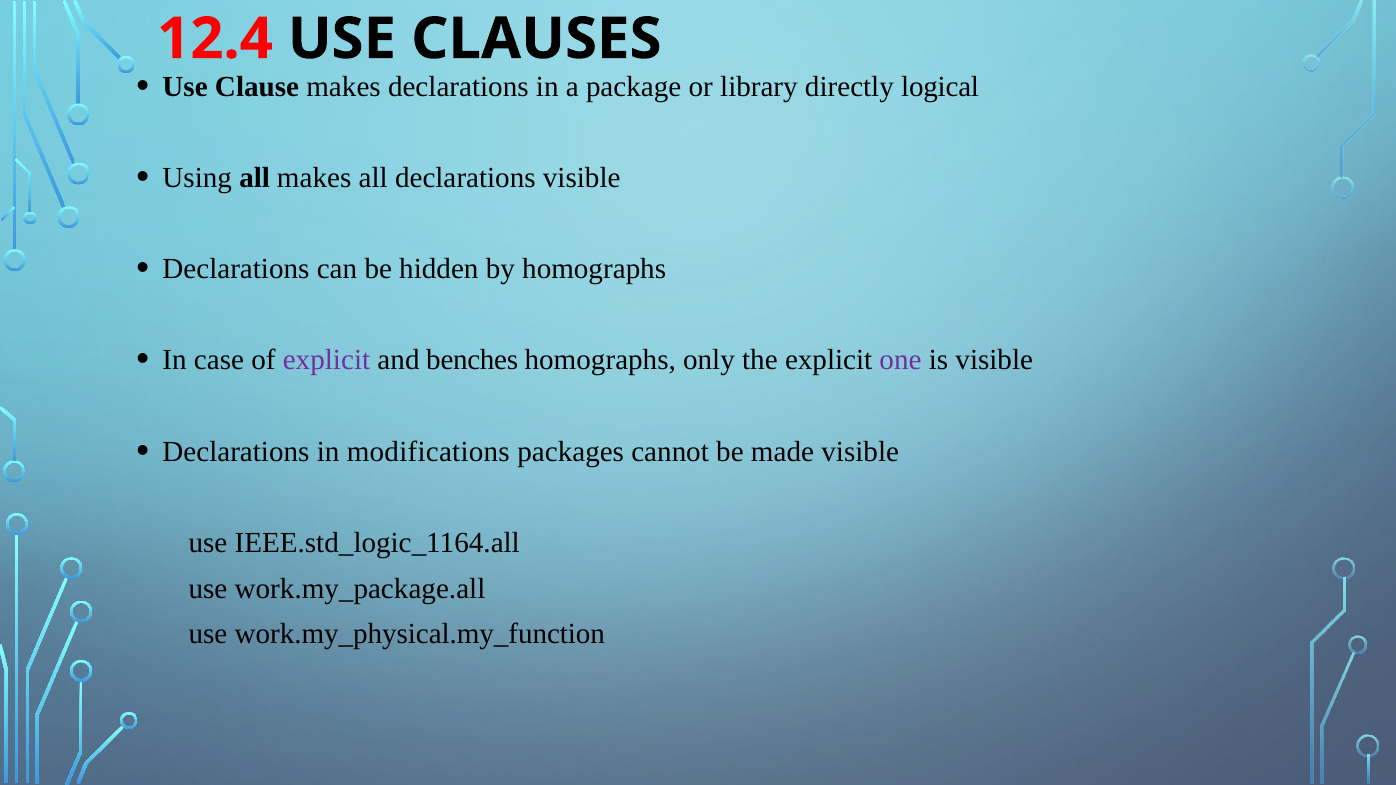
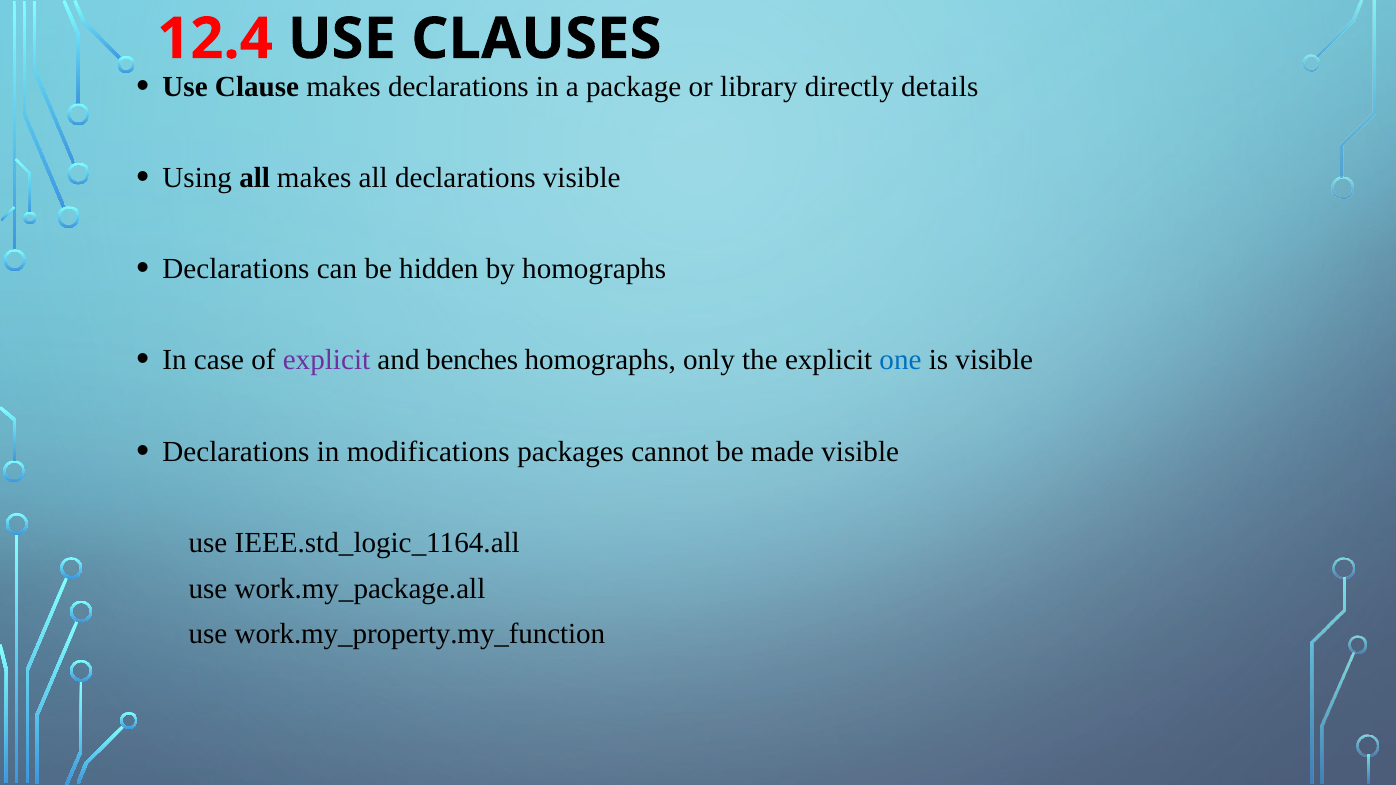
logical: logical -> details (940, 87)
one colour: purple -> blue (900, 360)
work.my_physical.my_function: work.my_physical.my_function -> work.my_property.my_function (420, 634)
